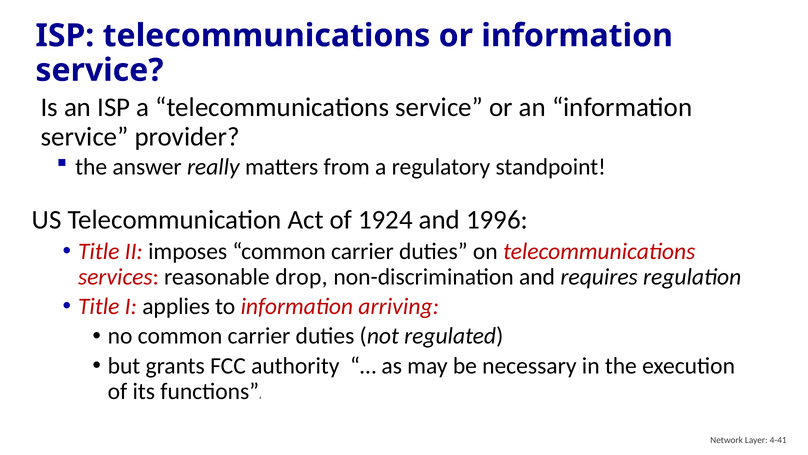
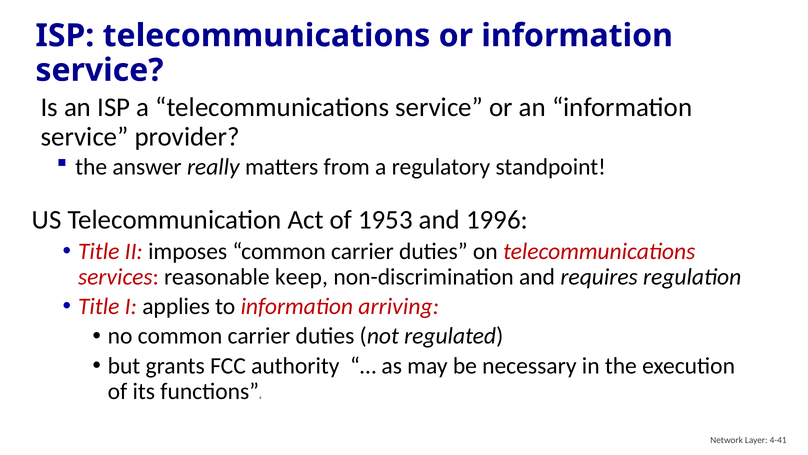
1924: 1924 -> 1953 (385, 220)
drop: drop -> keep (301, 277)
